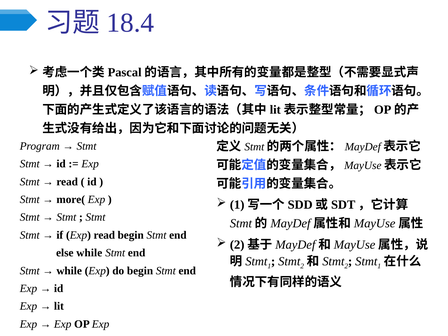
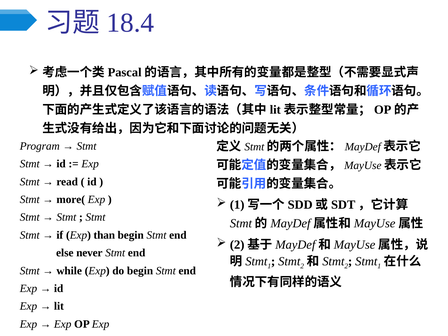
Exp read: read -> than (104, 235)
else while: while -> never (89, 253)
